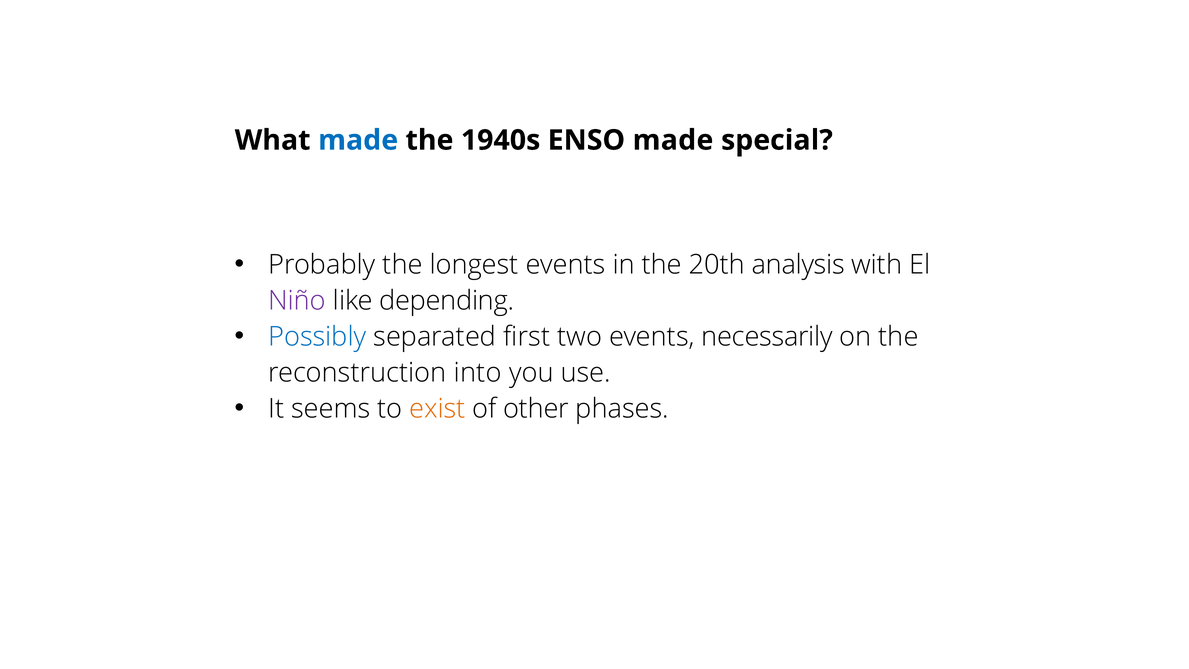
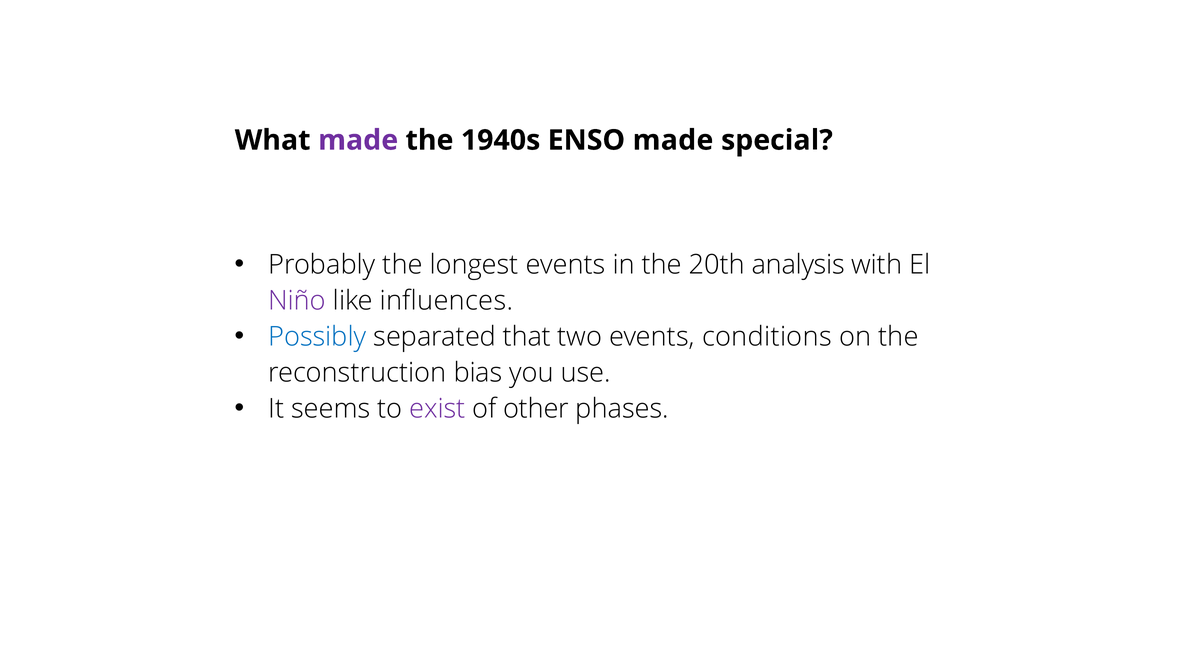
made colour: blue -> purple (358, 140)
depending: depending -> influences (446, 301)
first: first -> that (527, 337)
necessarily: necessarily -> conditions (767, 337)
into: into -> bias (478, 373)
exist colour: orange -> purple (437, 409)
